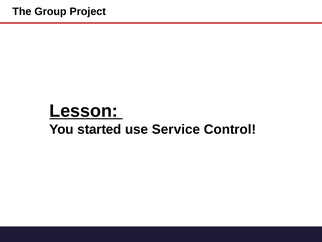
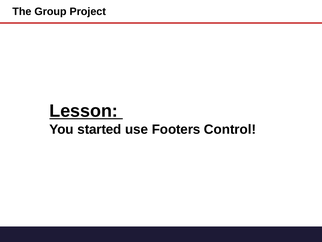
Service: Service -> Footers (176, 129)
